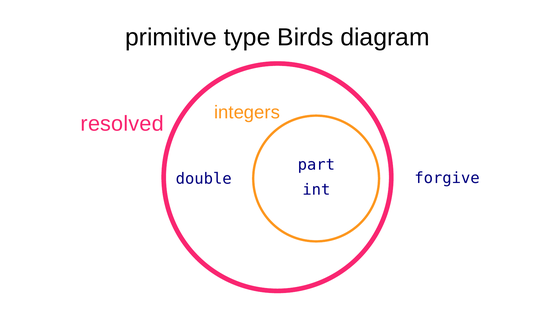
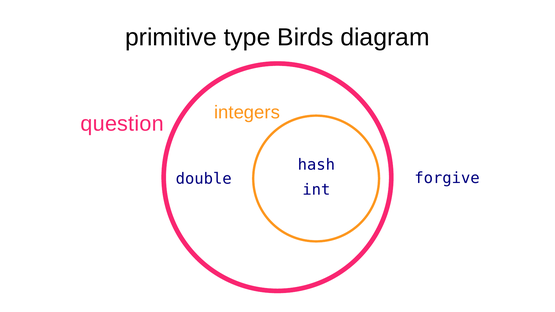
resolved: resolved -> question (122, 124)
part: part -> hash (316, 165)
